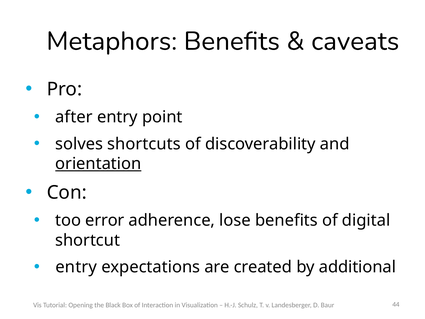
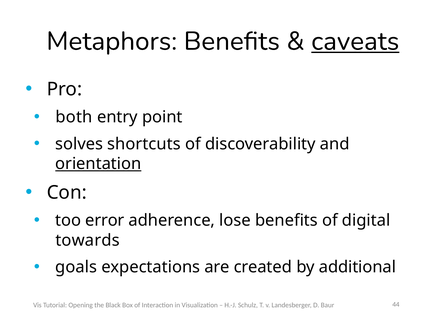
caveats underline: none -> present (355, 41)
after: after -> both (74, 117)
shortcut: shortcut -> towards (88, 240)
entry: entry -> goals (76, 267)
